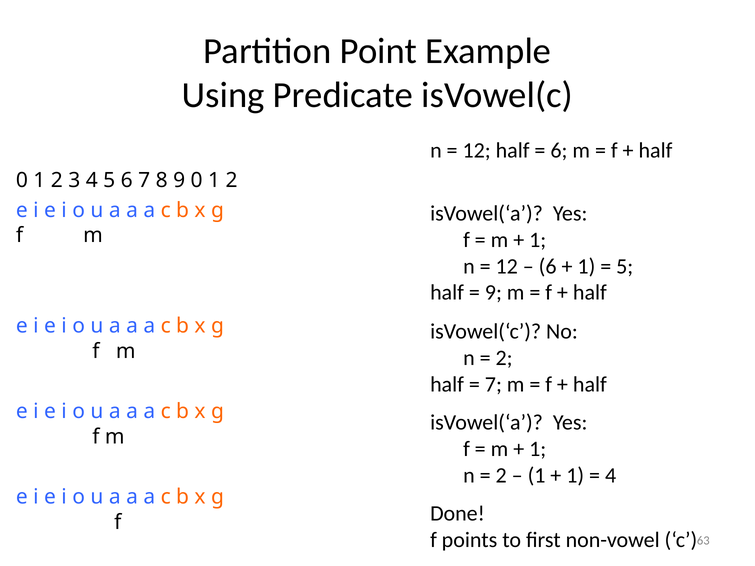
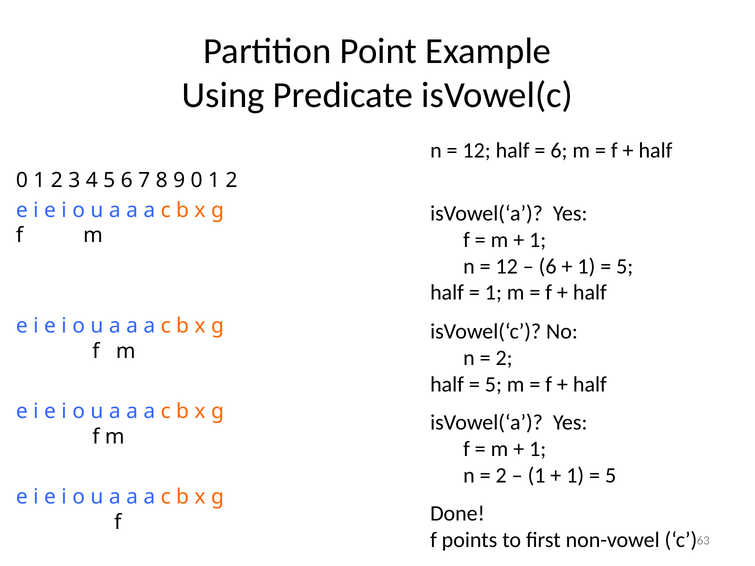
9: 9 -> 1 (493, 293)
7: 7 -> 5 (493, 384)
4: 4 -> 5 (611, 476)
